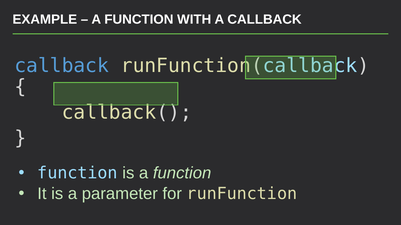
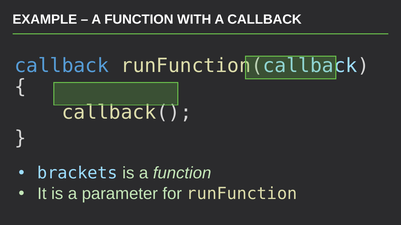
function: function -> brackets (78, 173)
